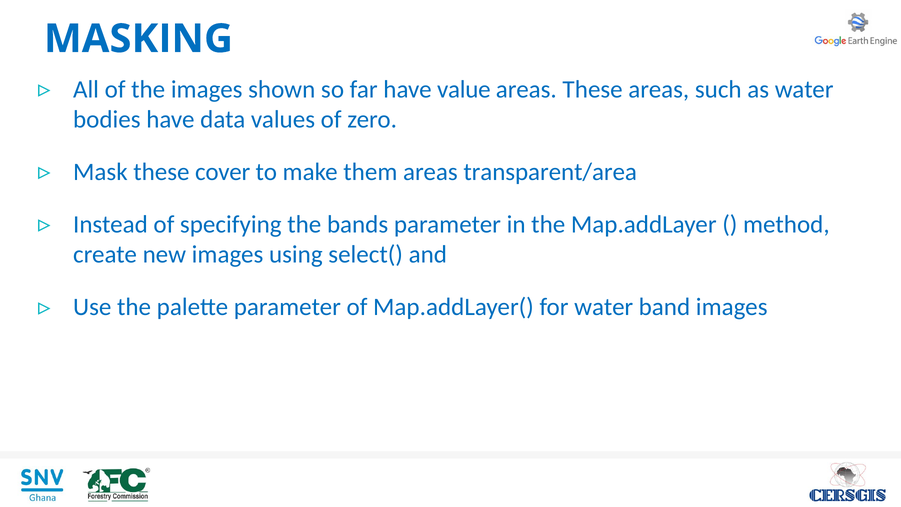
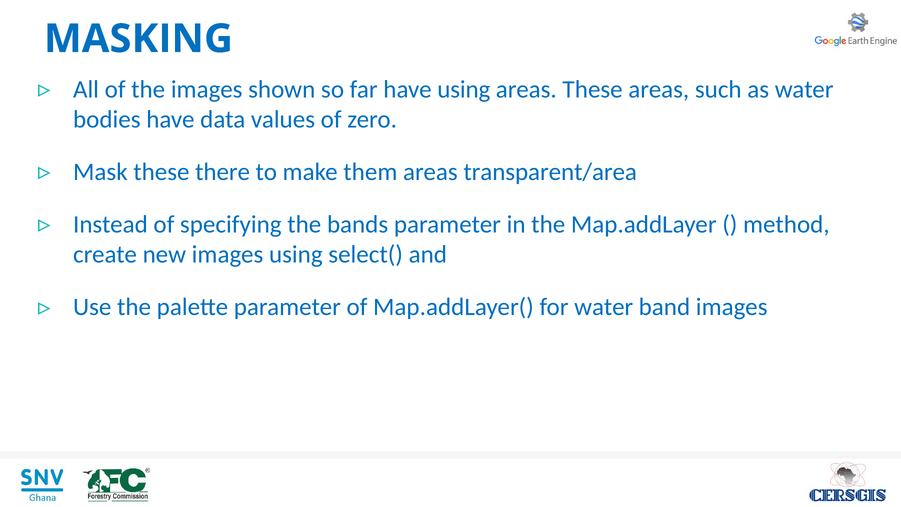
have value: value -> using (464, 89)
cover: cover -> there (223, 172)
